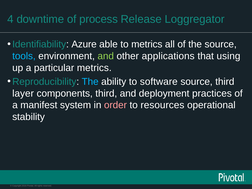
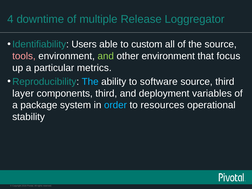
process: process -> multiple (99, 19)
Azure: Azure -> Users (84, 44)
to metrics: metrics -> custom (147, 44)
tools colour: light blue -> pink (24, 56)
other applications: applications -> environment (168, 56)
using: using -> focus (228, 56)
practices: practices -> variables (212, 93)
manifest: manifest -> package (39, 105)
order colour: pink -> light blue (115, 105)
